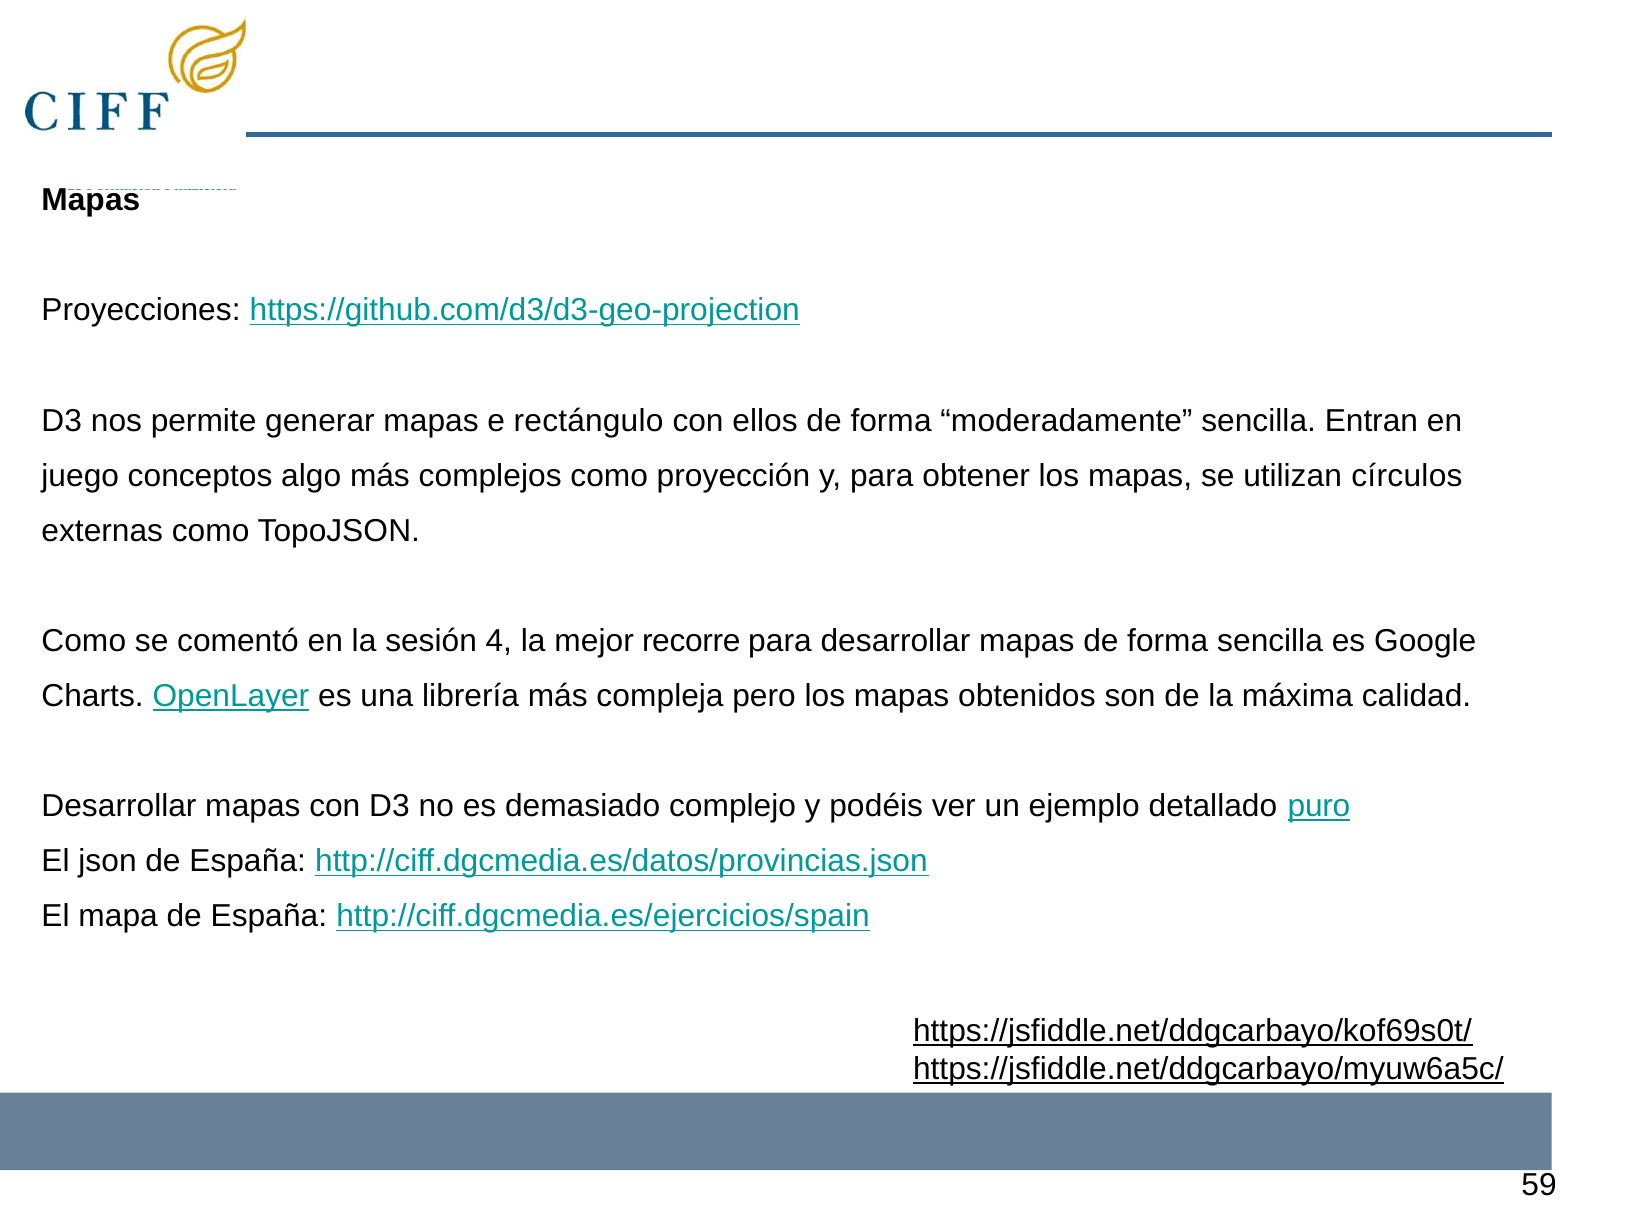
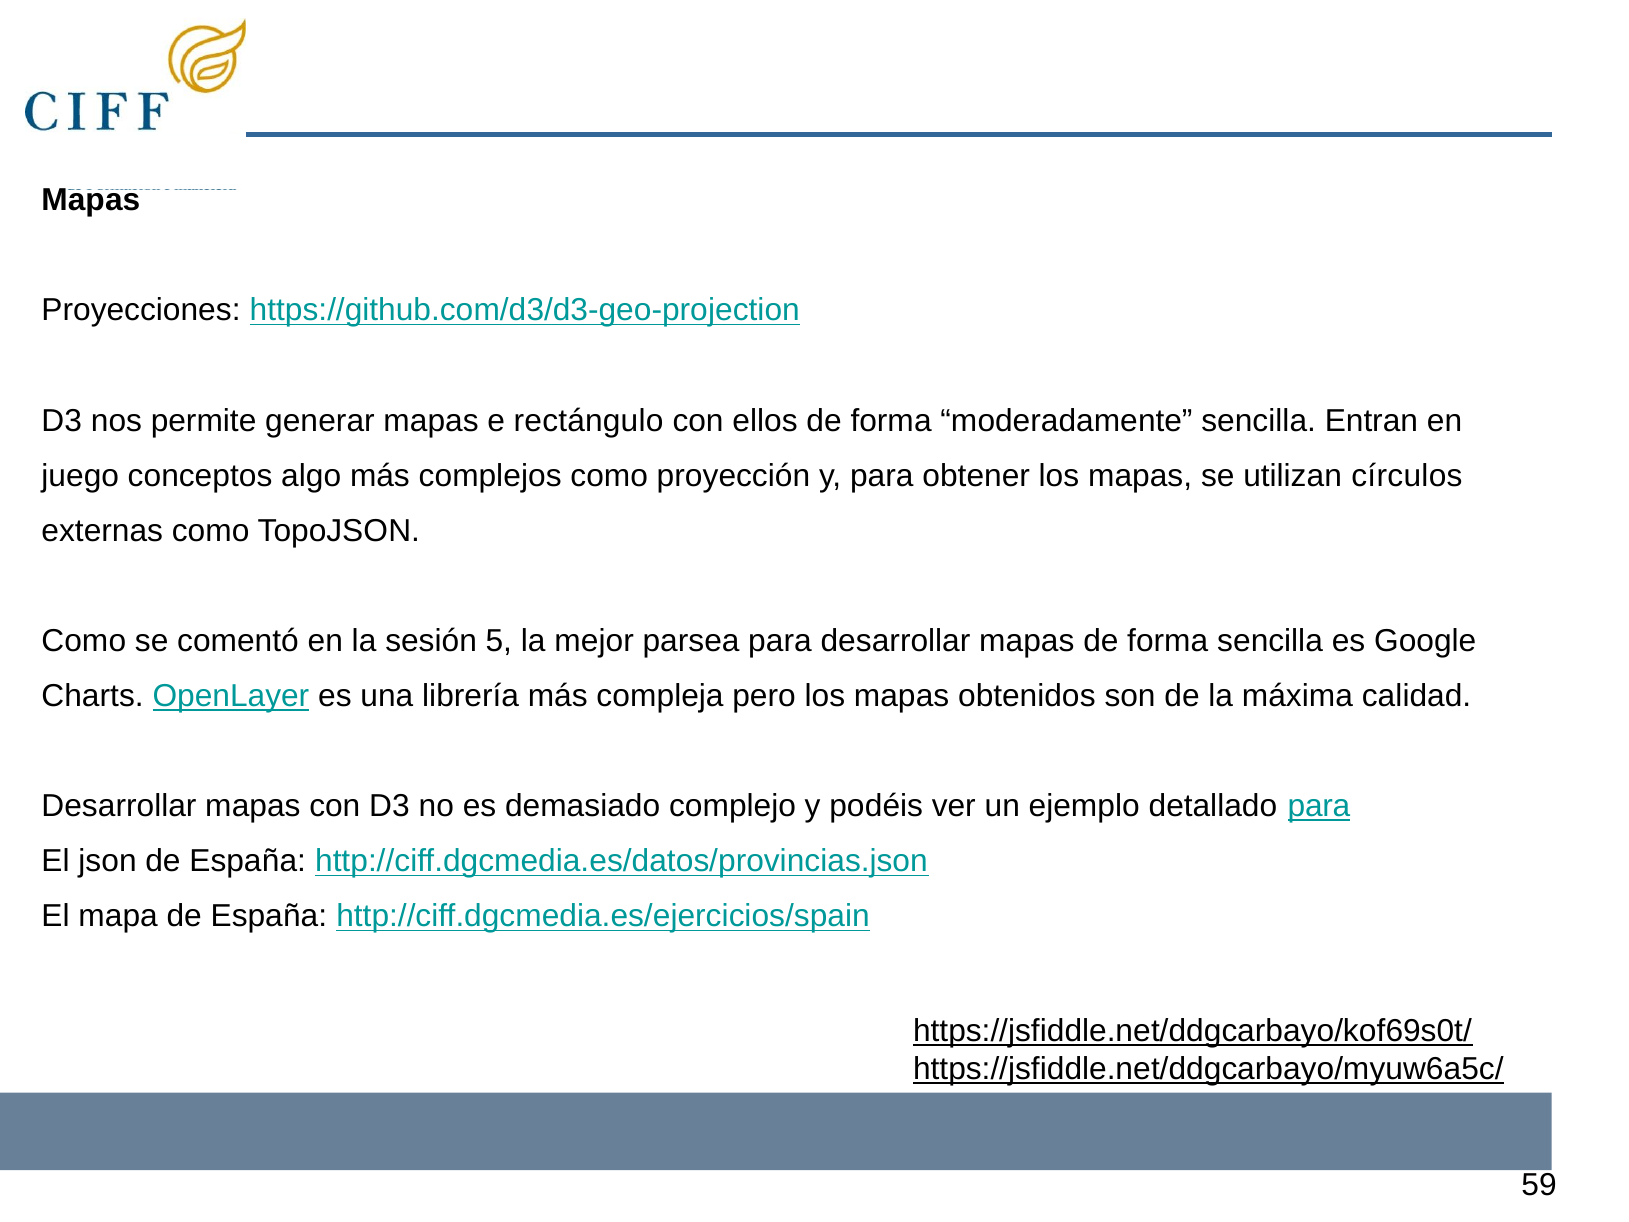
4: 4 -> 5 (499, 641)
recorre: recorre -> parsea (691, 641)
detallado puro: puro -> para (1319, 806)
